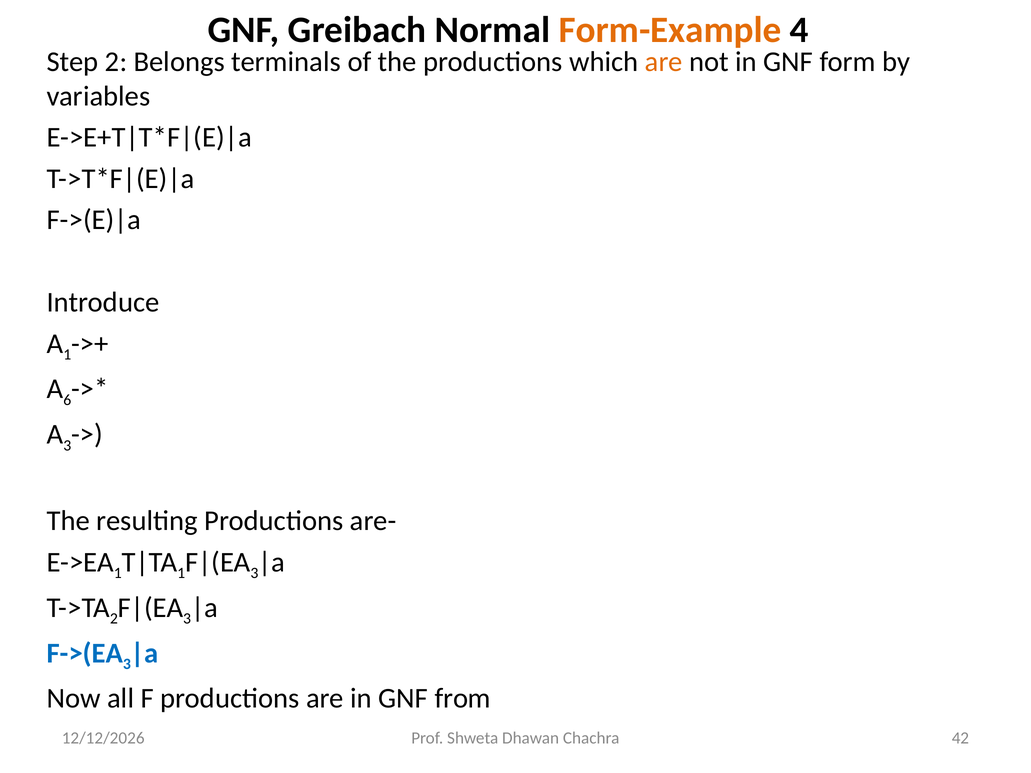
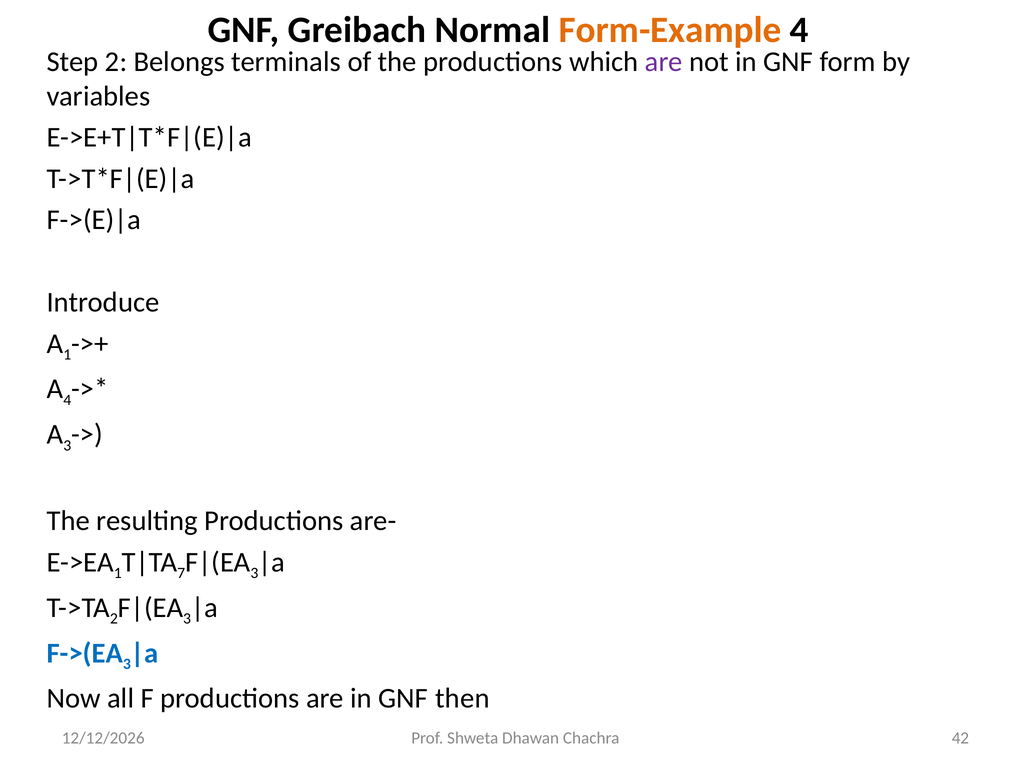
are colour: orange -> purple (664, 62)
A 6: 6 -> 4 (67, 400)
1: 1 -> 7 (181, 573)
from: from -> then (462, 699)
